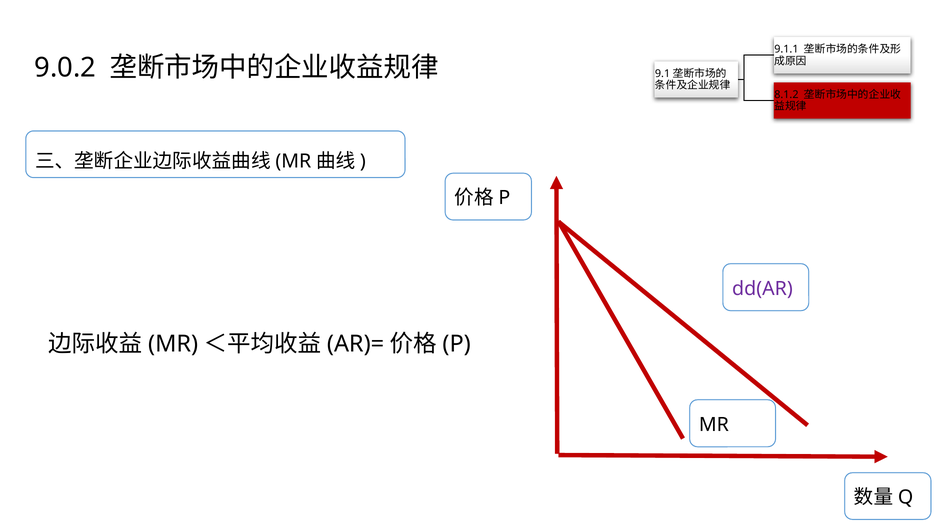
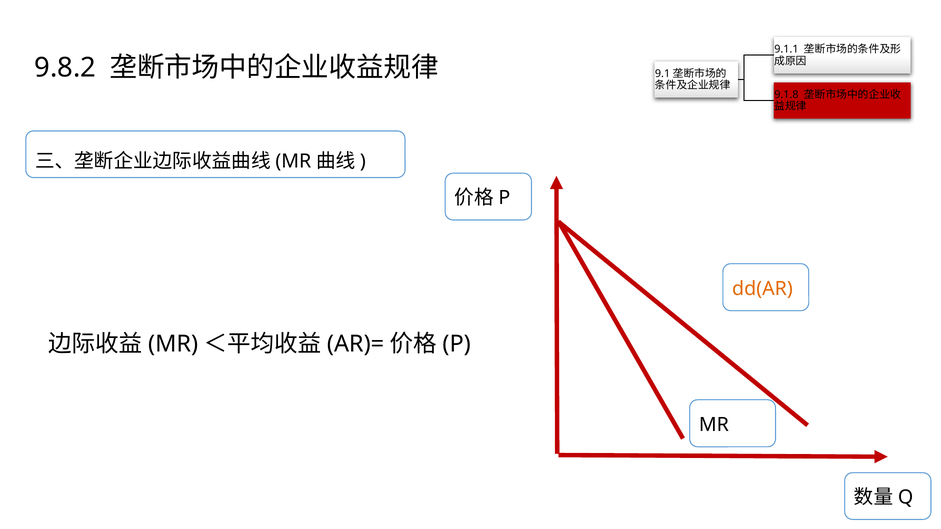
9.0.2: 9.0.2 -> 9.8.2 (65, 68)
8.1.2: 8.1.2 -> 9.1.8 (786, 95)
dd(AR colour: purple -> orange (762, 289)
